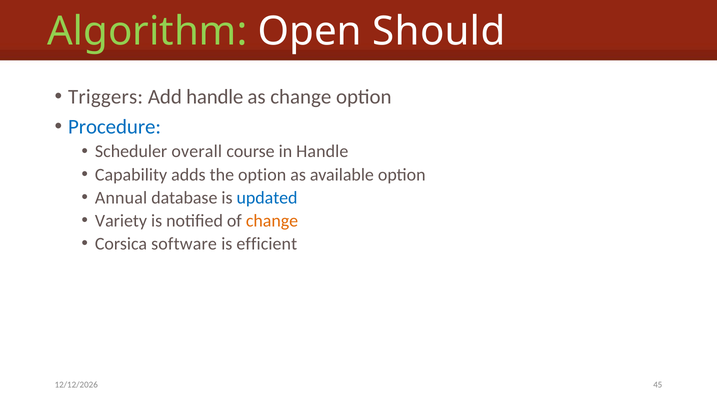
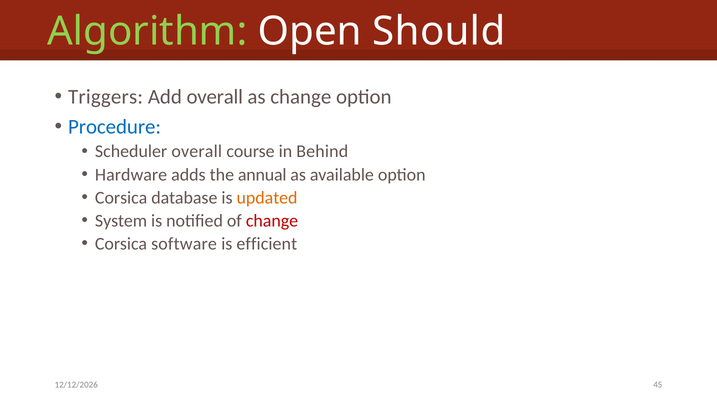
Add handle: handle -> overall (215, 97)
in Handle: Handle -> Behind (322, 152)
Capability: Capability -> Hardware (131, 175)
the option: option -> annual (262, 175)
Annual: Annual -> Corsica (121, 198)
updated colour: blue -> orange (267, 198)
Variety: Variety -> System (121, 221)
change colour: orange -> red (272, 221)
